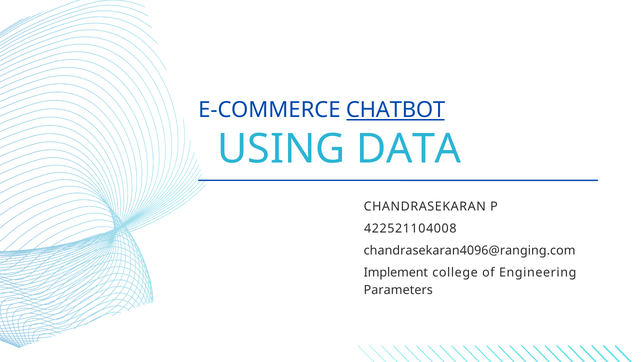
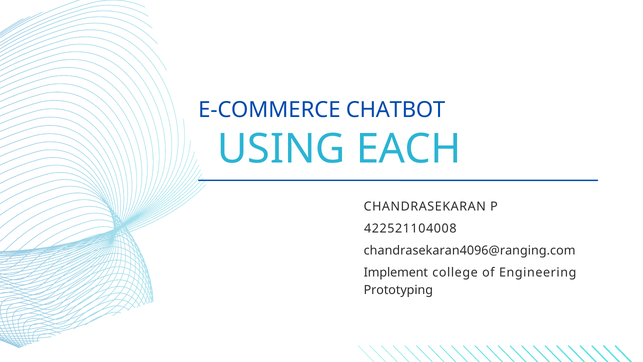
CHATBOT underline: present -> none (396, 110)
DATA: DATA -> EACH (409, 149)
Parameters: Parameters -> Prototyping (398, 290)
